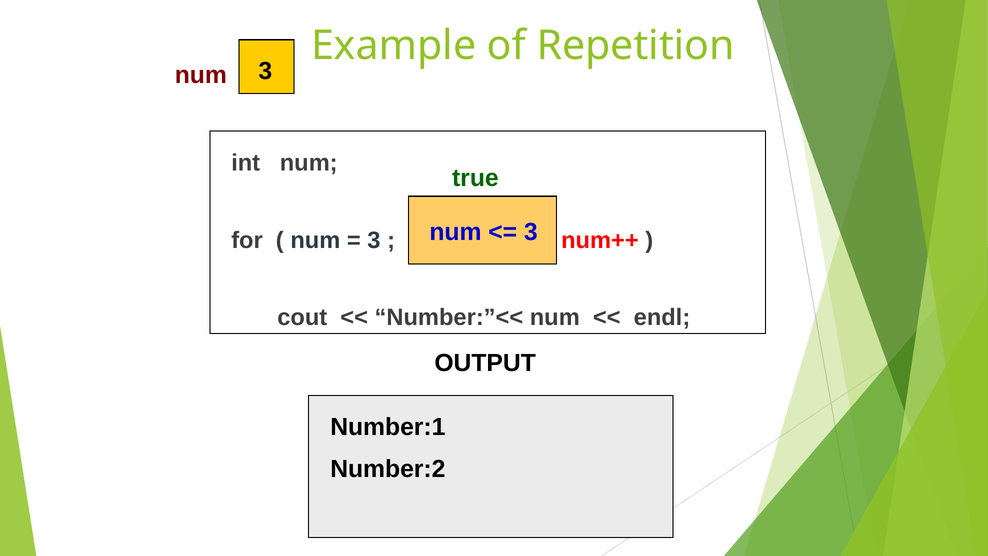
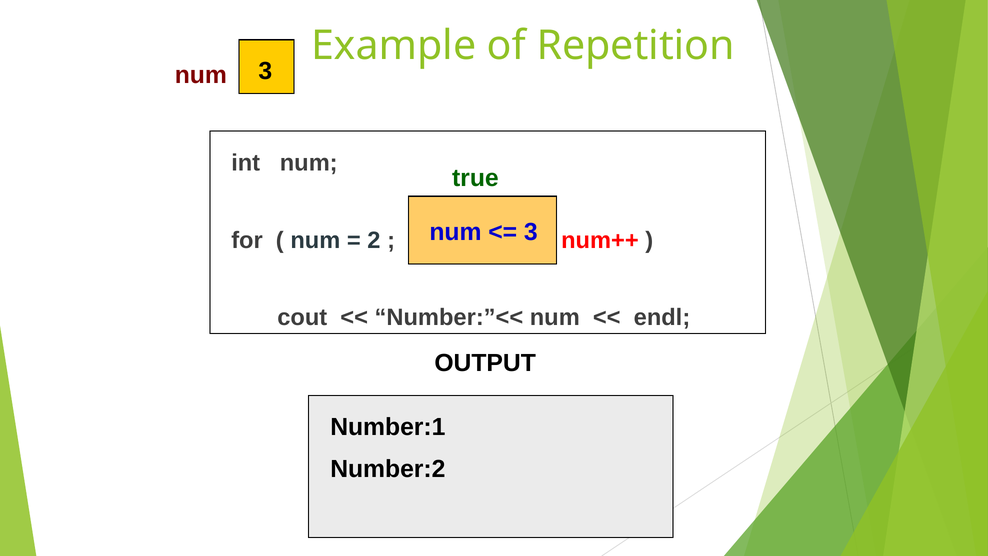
3: 3 -> 2 (374, 240)
